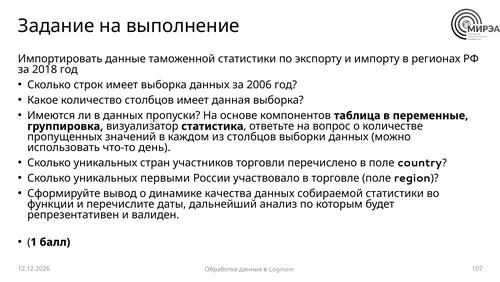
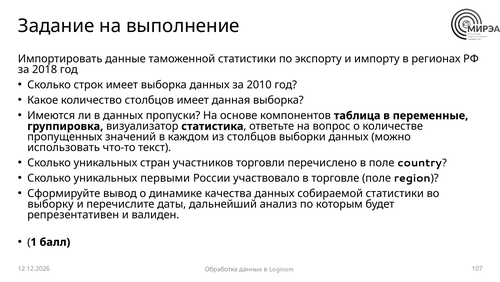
2006: 2006 -> 2010 (259, 85)
день: день -> текст (155, 147)
функции: функции -> выборку (51, 204)
